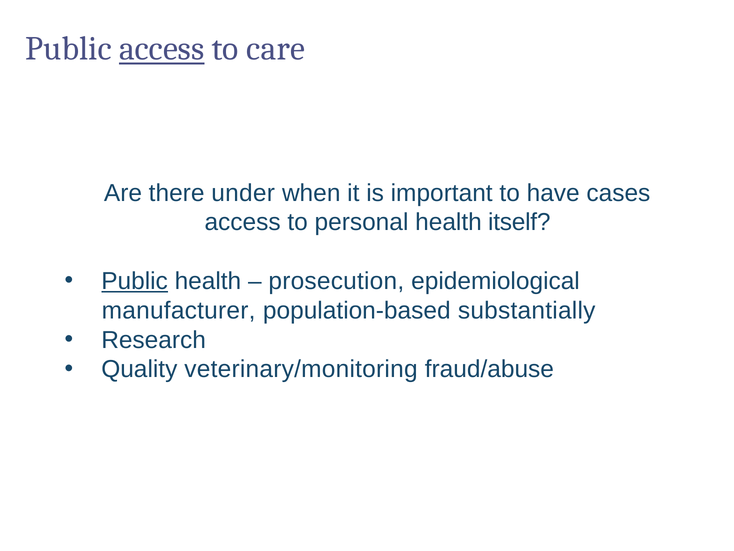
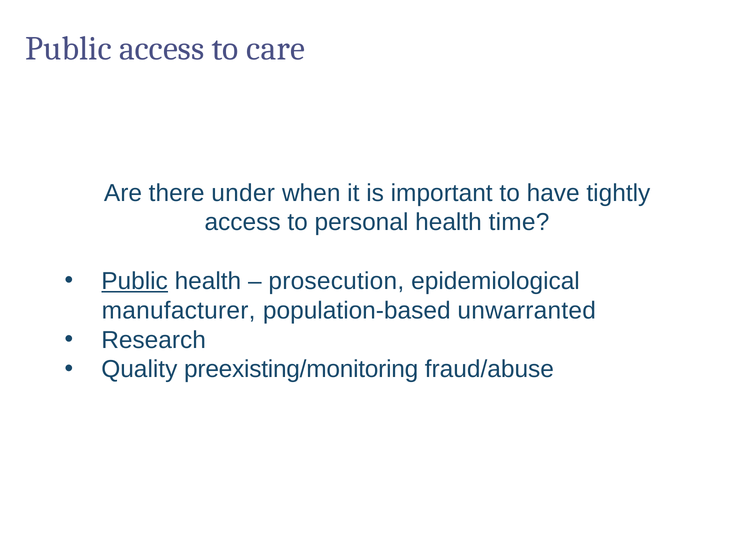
access underline: present -> none (162, 49)
cases: cases -> tightly (618, 193)
itself: itself -> time (519, 222)
substantially: substantially -> unwarranted (527, 310)
veterinary/monitoring: veterinary/monitoring -> preexisting/monitoring (301, 369)
